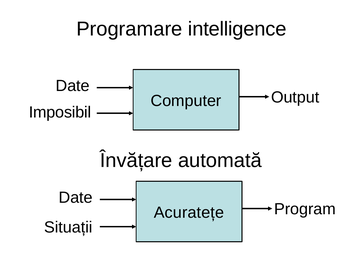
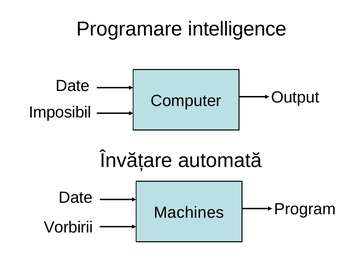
Acuratețe: Acuratețe -> Machines (189, 213)
Situații: Situații -> Vorbirii (68, 227)
